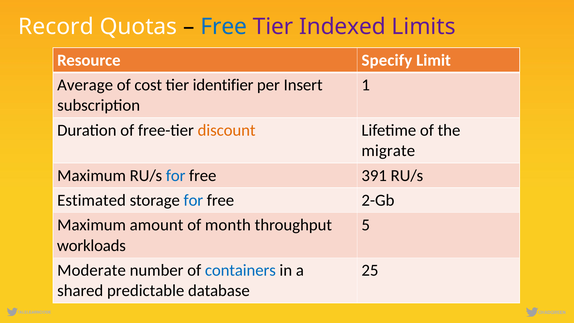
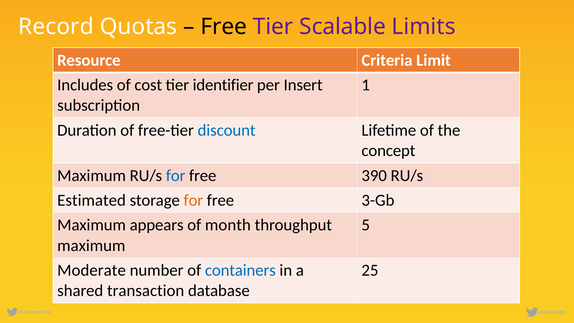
Free colour: blue -> black (224, 27)
Indexed: Indexed -> Scalable (343, 27)
Specify: Specify -> Criteria (387, 60)
Average: Average -> Includes (85, 85)
discount colour: orange -> blue (227, 130)
migrate: migrate -> concept (388, 151)
391: 391 -> 390 (374, 175)
for colour: blue -> orange (193, 200)
2-Gb: 2-Gb -> 3-Gb (378, 200)
amount: amount -> appears (157, 225)
workloads: workloads -> maximum (91, 245)
predictable: predictable -> transaction (146, 291)
